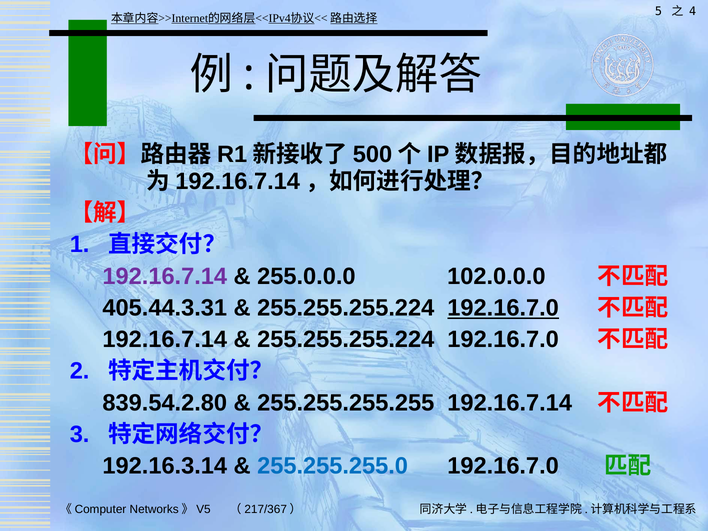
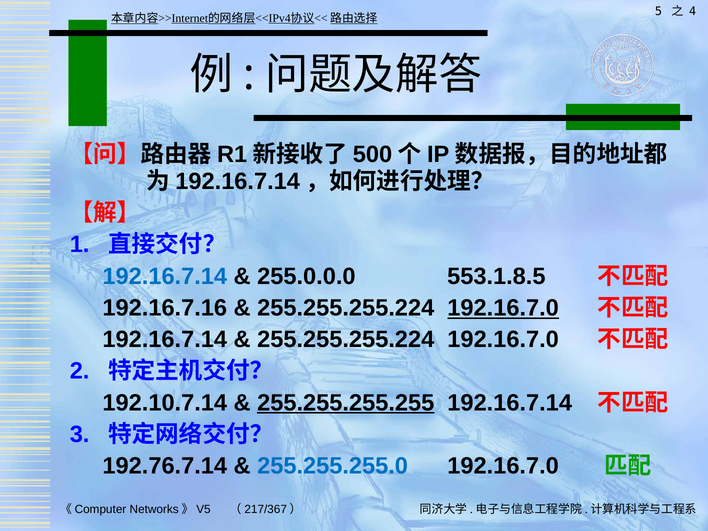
192.16.7.14 colour: purple -> blue (165, 276)
102.0.0.0: 102.0.0.0 -> 553.1.8.5 (496, 276)
405.44.3.31: 405.44.3.31 -> 192.16.7.16 (165, 308)
839.54.2.80: 839.54.2.80 -> 192.10.7.14 (165, 403)
255.255.255.255 underline: none -> present (346, 403)
192.16.3.14: 192.16.3.14 -> 192.76.7.14 (165, 466)
